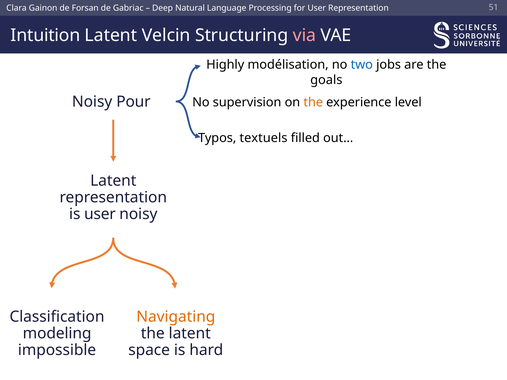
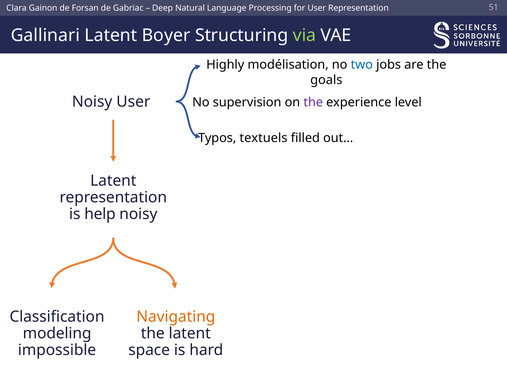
Intuition: Intuition -> Gallinari (45, 35)
Velcin: Velcin -> Boyer (166, 35)
via colour: pink -> light green (304, 35)
Noisy Pour: Pour -> User (133, 102)
the colour: orange -> purple (313, 102)
is user: user -> help (100, 214)
